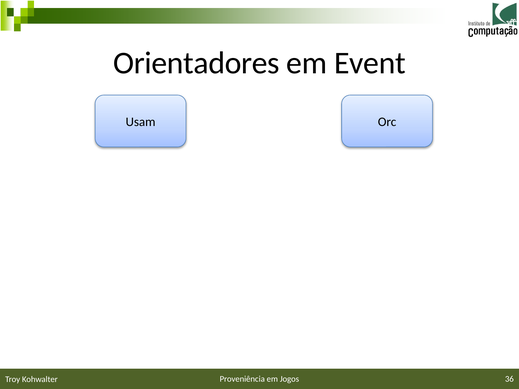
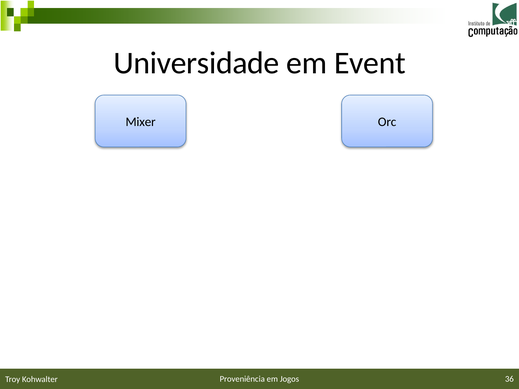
Orientadores: Orientadores -> Universidade (196, 63)
Usam: Usam -> Mixer (141, 122)
